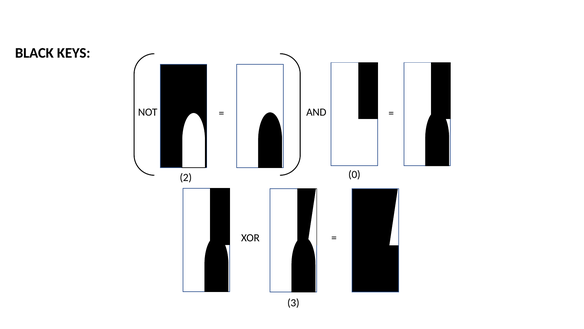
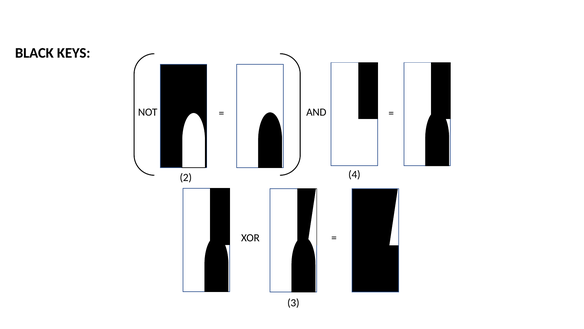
0: 0 -> 4 (354, 174)
